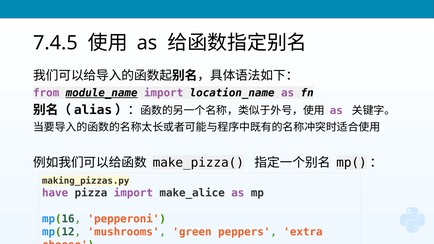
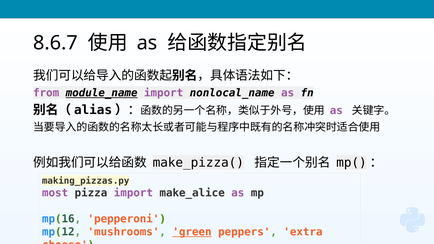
7.4.5: 7.4.5 -> 8.6.7 (55, 43)
location_name: location_name -> nonlocal_name (232, 93)
have: have -> most (55, 193)
green underline: none -> present (192, 232)
